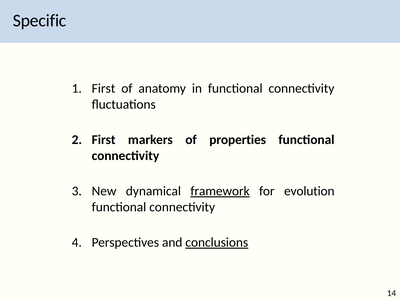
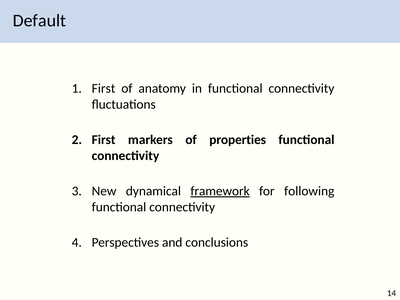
Specific: Specific -> Default (39, 21)
evolution: evolution -> following (309, 191)
conclusions underline: present -> none (217, 242)
